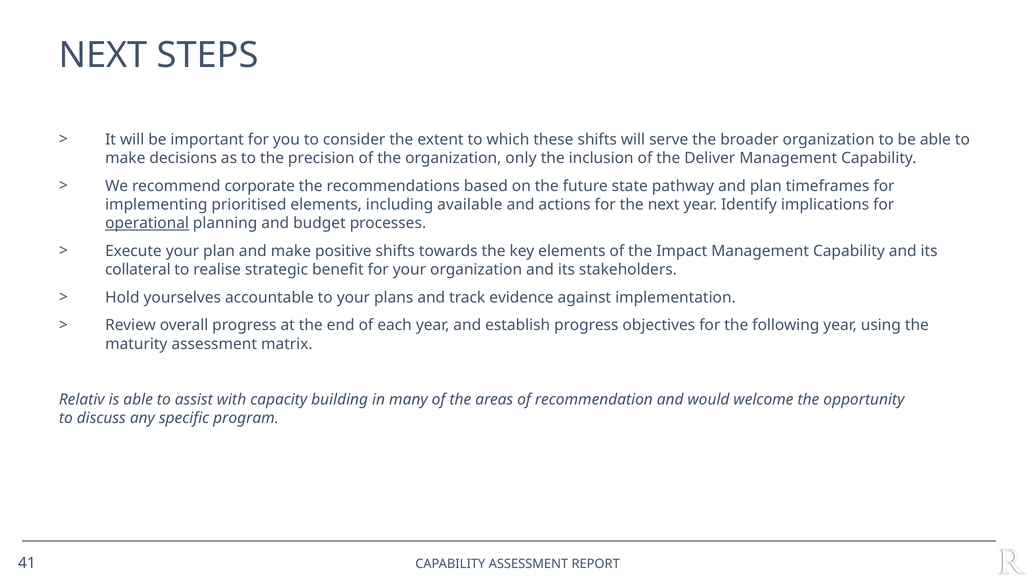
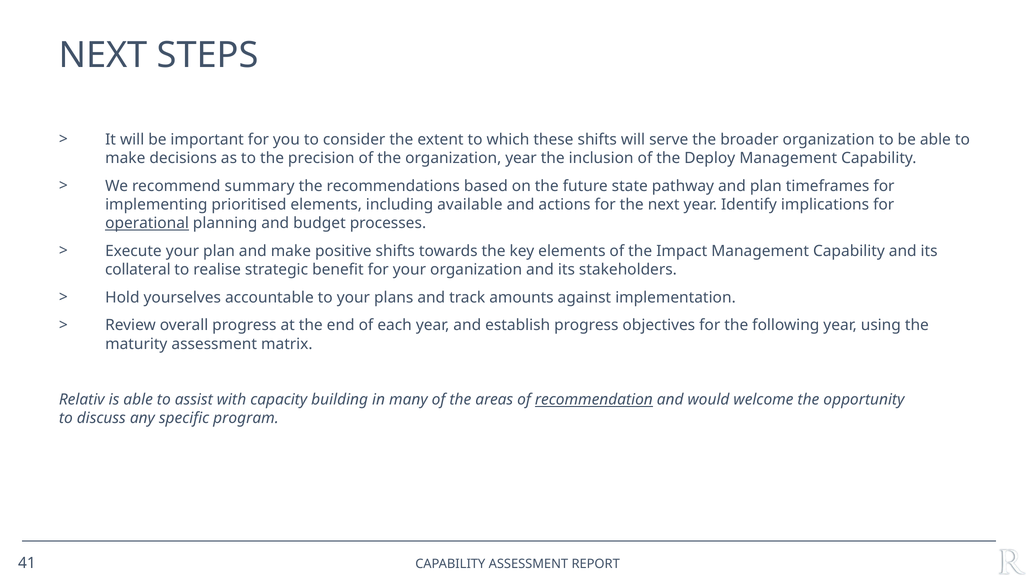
organization only: only -> year (521, 158)
Deliver: Deliver -> Deploy (710, 158)
corporate: corporate -> summary (260, 186)
evidence: evidence -> amounts (521, 298)
recommendation underline: none -> present (594, 400)
